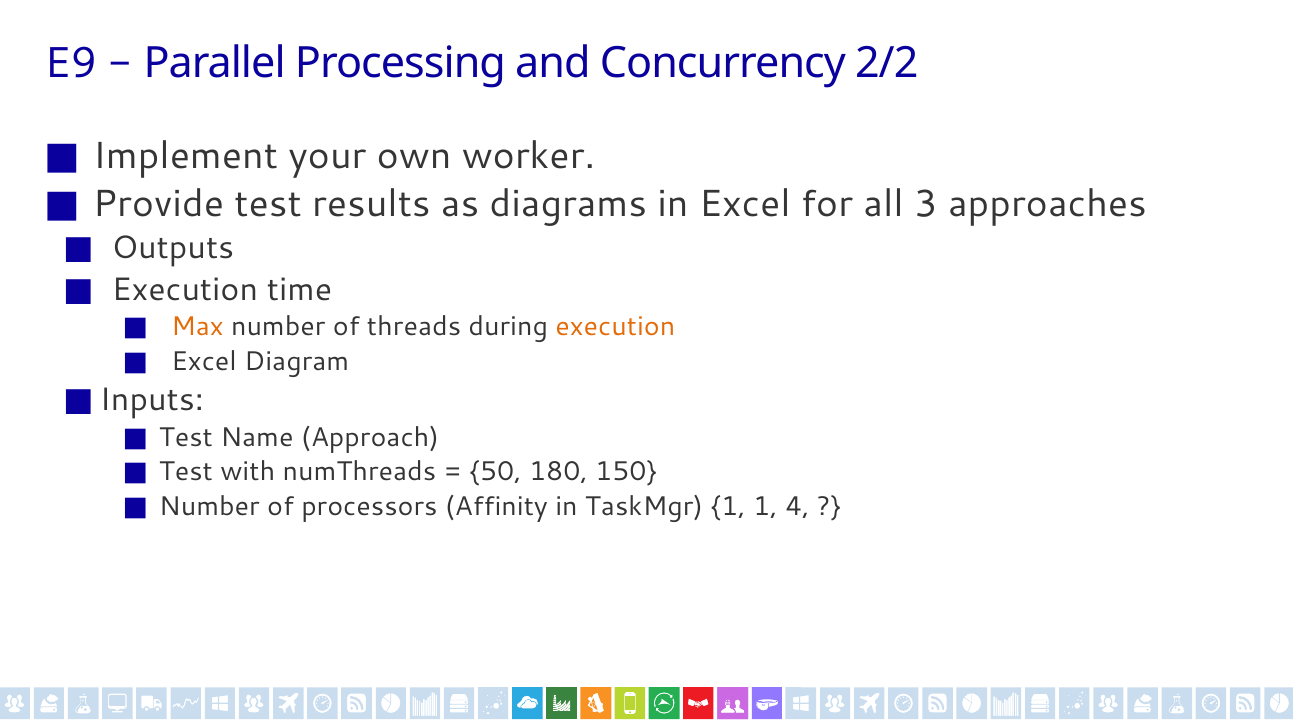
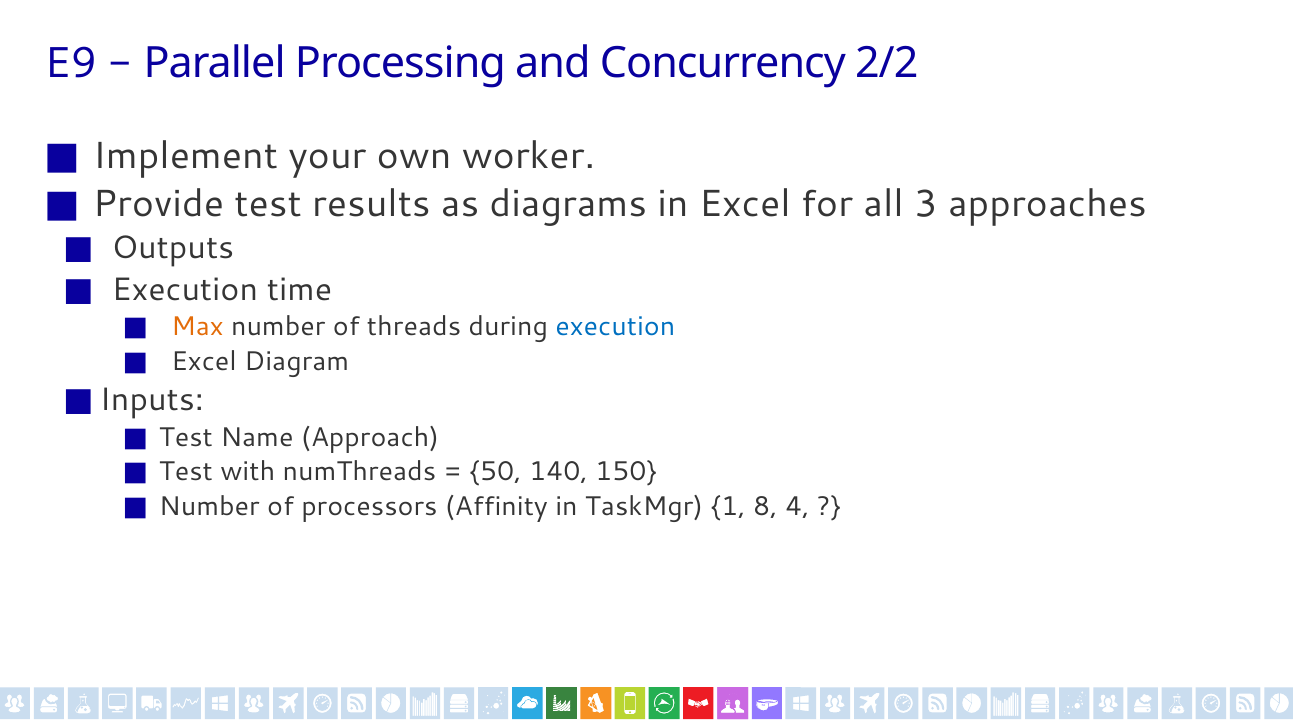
execution colour: orange -> blue (615, 327)
180: 180 -> 140 (558, 472)
1 1: 1 -> 8 (765, 506)
